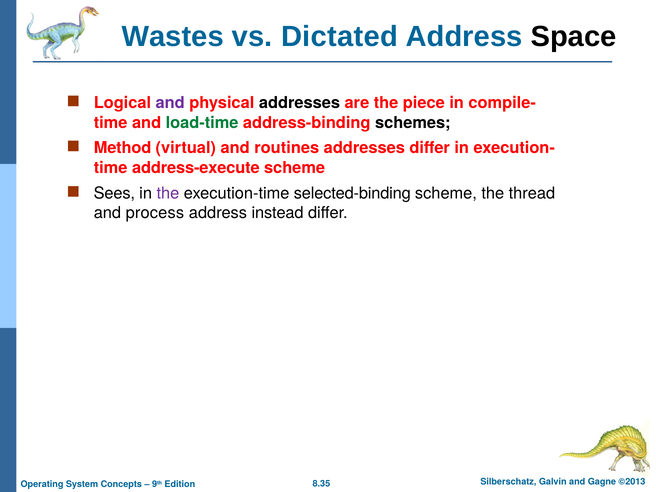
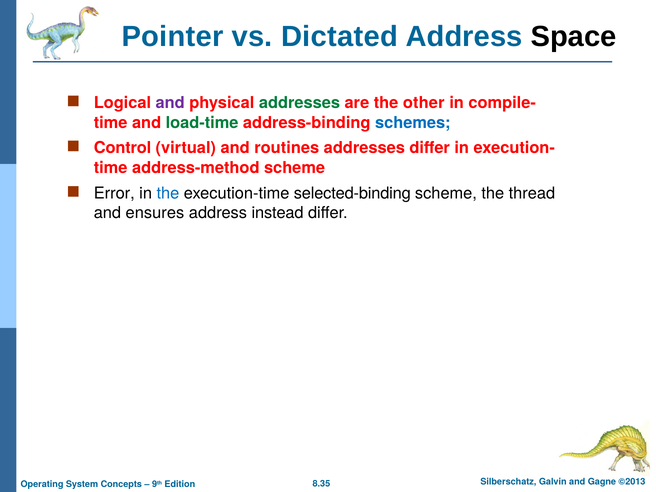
Wastes: Wastes -> Pointer (173, 37)
addresses colour: black -> green (299, 103)
piece: piece -> other (424, 103)
schemes colour: black -> blue (413, 123)
Method: Method -> Control (123, 148)
address-execute: address-execute -> address-method (196, 168)
Sees: Sees -> Error (114, 193)
the colour: purple -> blue (168, 193)
process: process -> ensures (155, 213)
